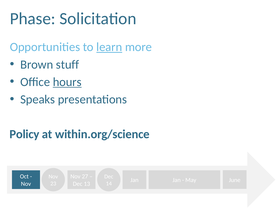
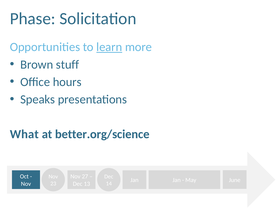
hours underline: present -> none (67, 82)
Policy: Policy -> What (24, 134)
within.org/science: within.org/science -> better.org/science (102, 134)
